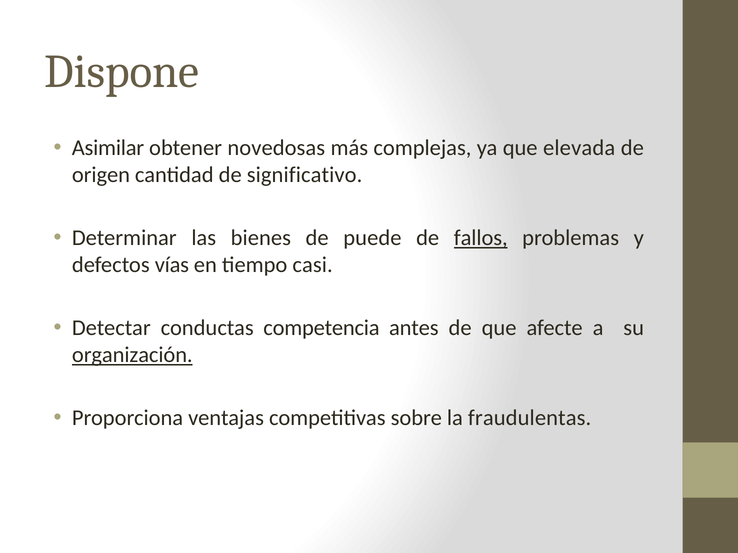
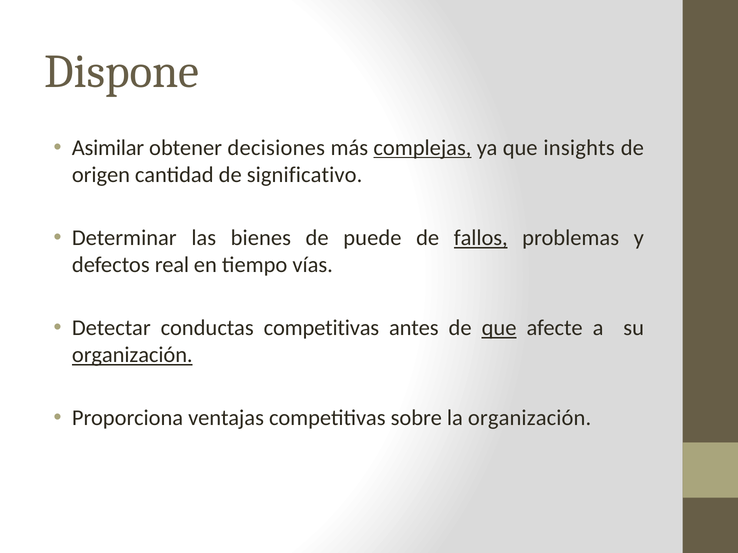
novedosas: novedosas -> decisiones (276, 148)
complejas underline: none -> present (422, 148)
elevada: elevada -> insights (579, 148)
vías: vías -> real (172, 265)
casi: casi -> vías (313, 265)
conductas competencia: competencia -> competitivas (321, 328)
que underline: none -> present (499, 328)
la fraudulentas: fraudulentas -> organización (530, 418)
